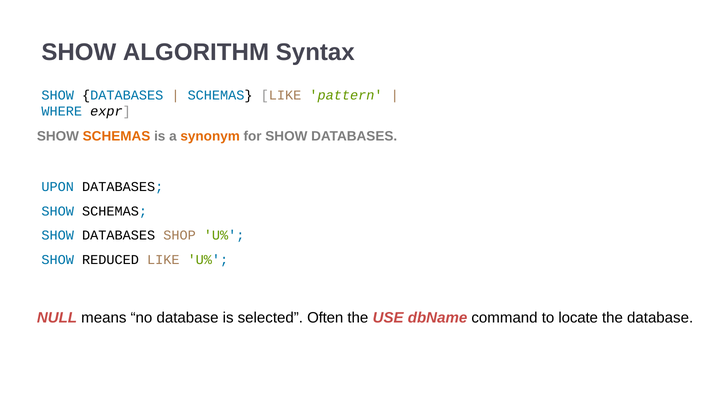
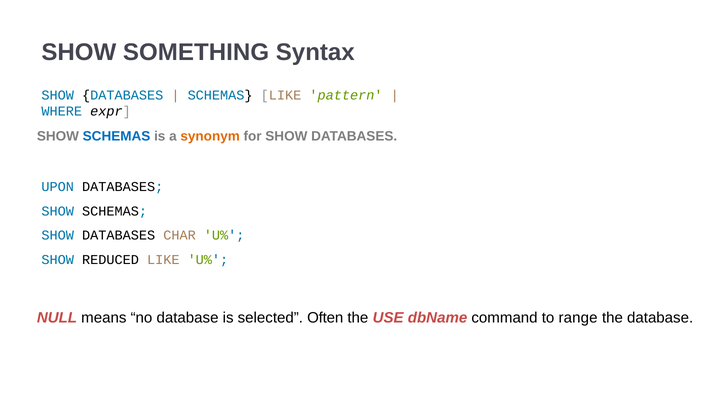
ALGORITHM: ALGORITHM -> SOMETHING (196, 52)
SCHEMAS colour: orange -> blue (117, 136)
SHOP: SHOP -> CHAR (180, 236)
locate: locate -> range (578, 318)
